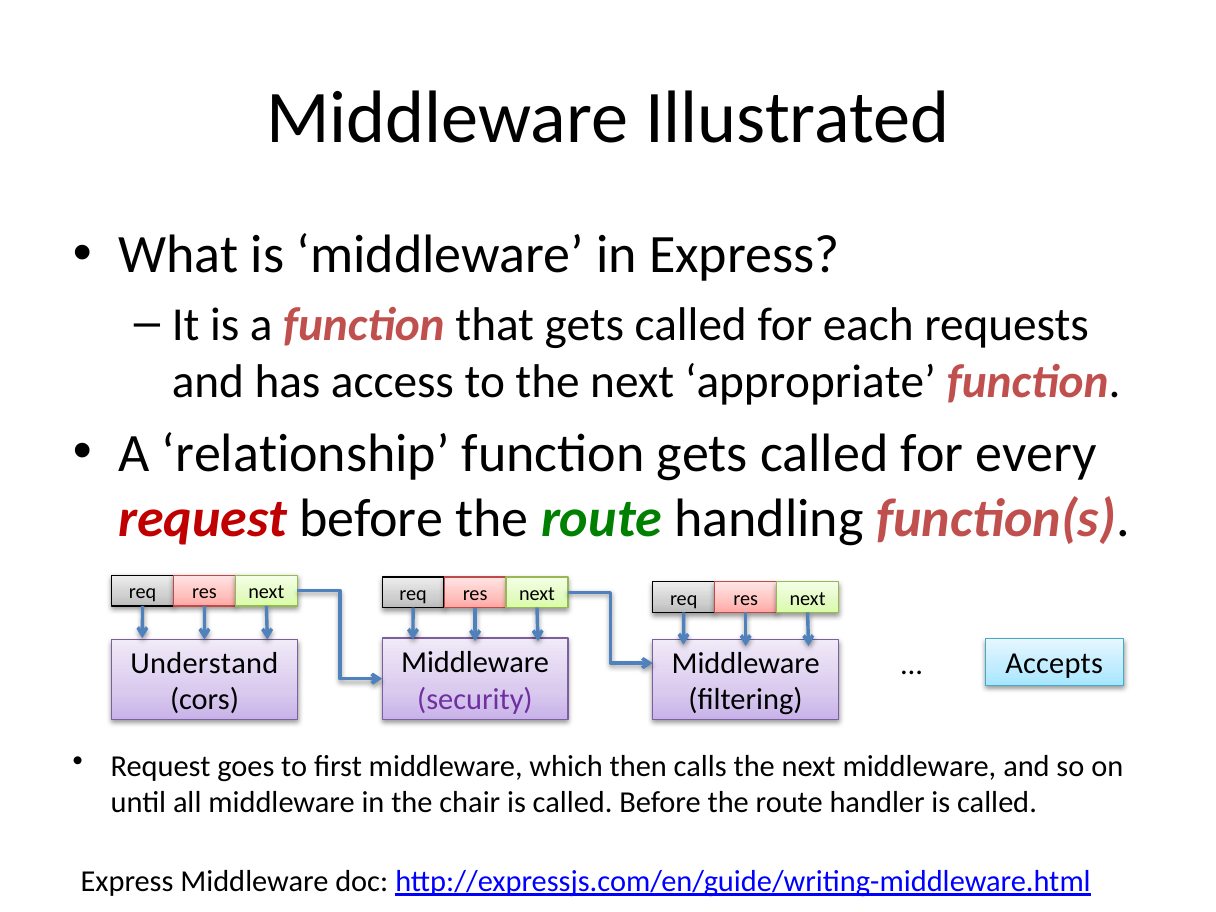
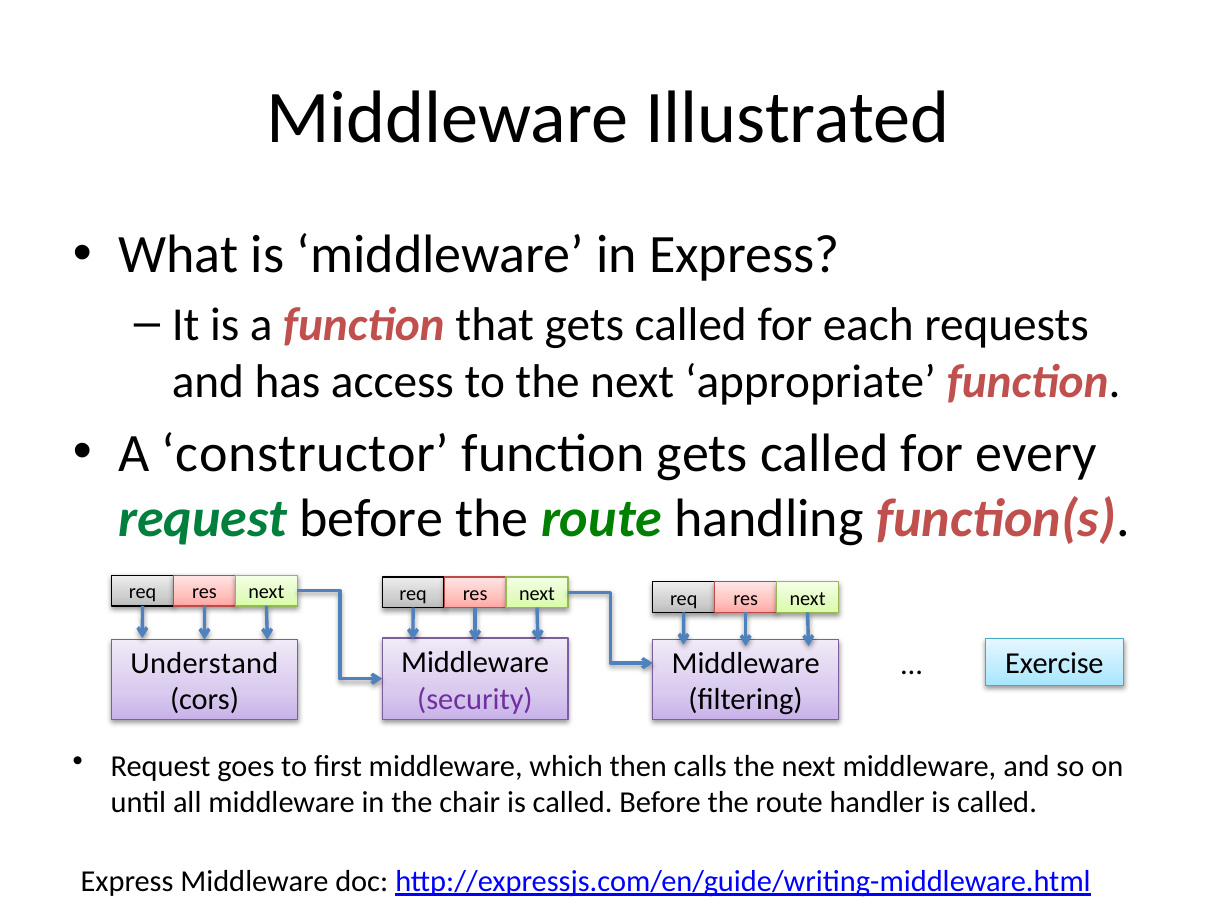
relationship: relationship -> constructor (305, 454)
request colour: red -> green (203, 519)
Accepts: Accepts -> Exercise (1054, 664)
